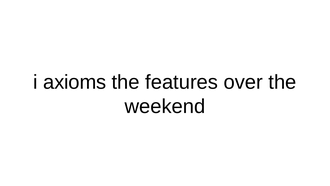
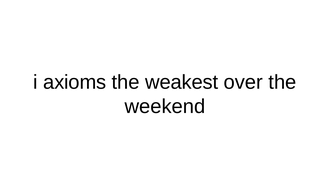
features: features -> weakest (182, 82)
